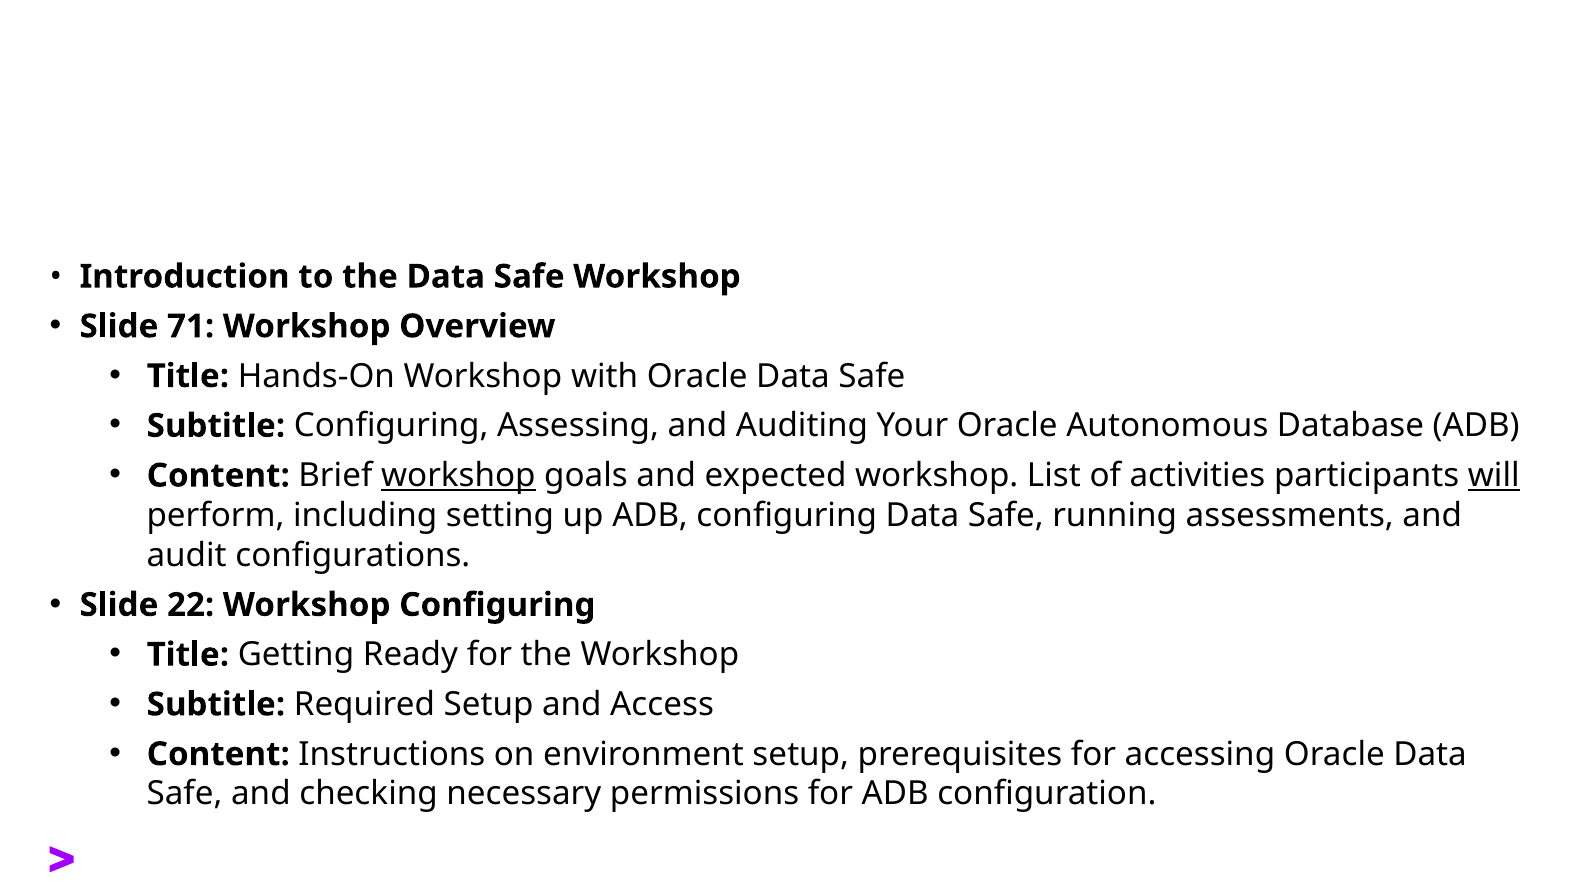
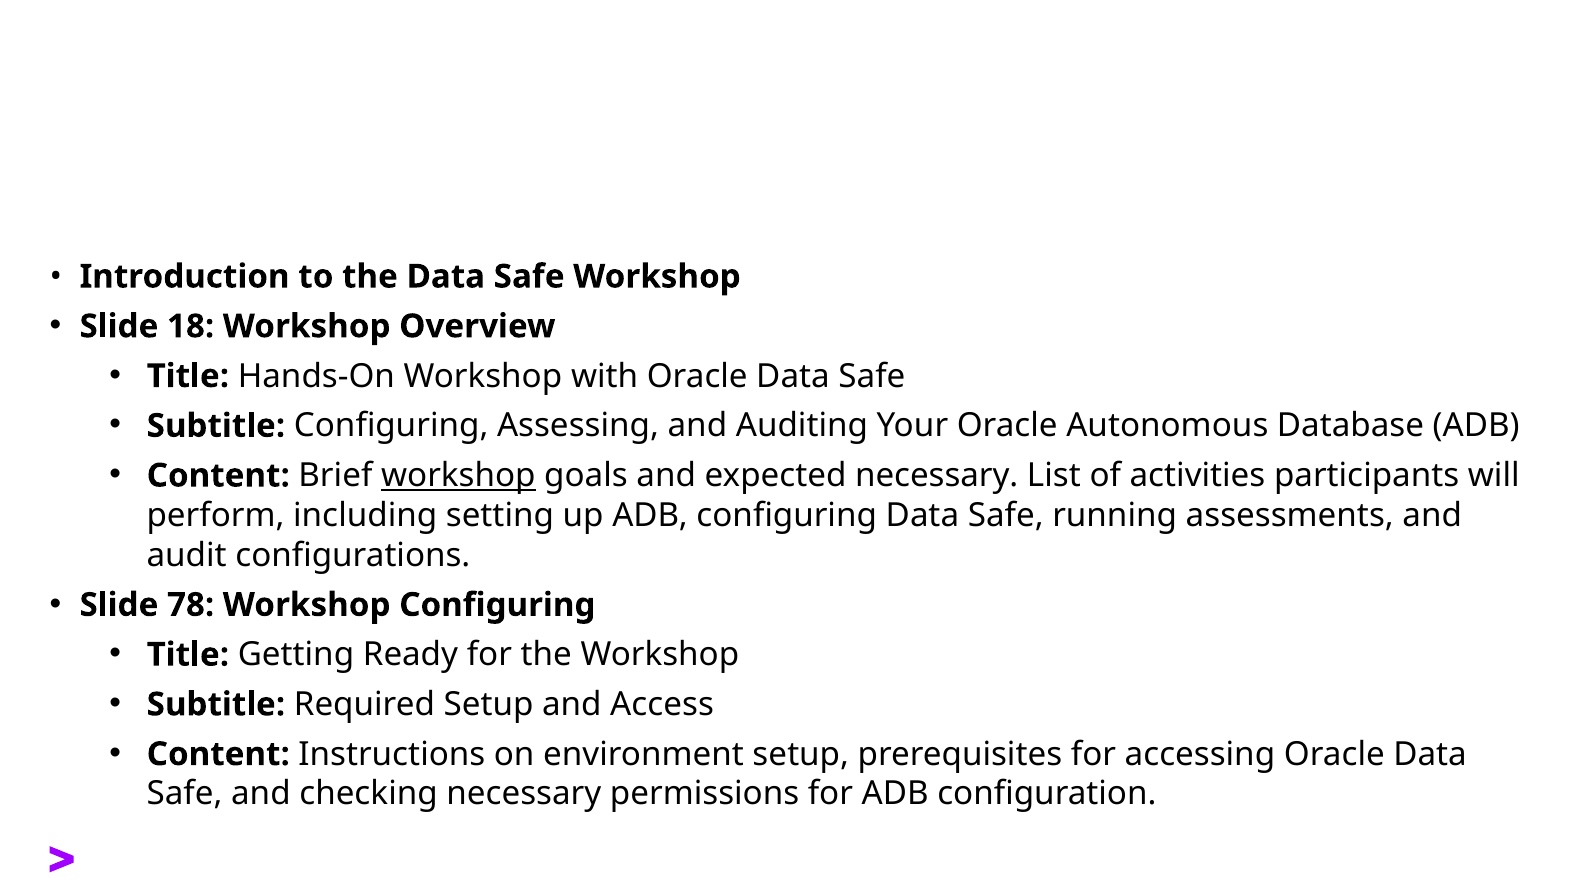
71: 71 -> 18 (191, 326)
expected workshop: workshop -> necessary (937, 476)
will underline: present -> none (1494, 476)
22: 22 -> 78 (191, 605)
